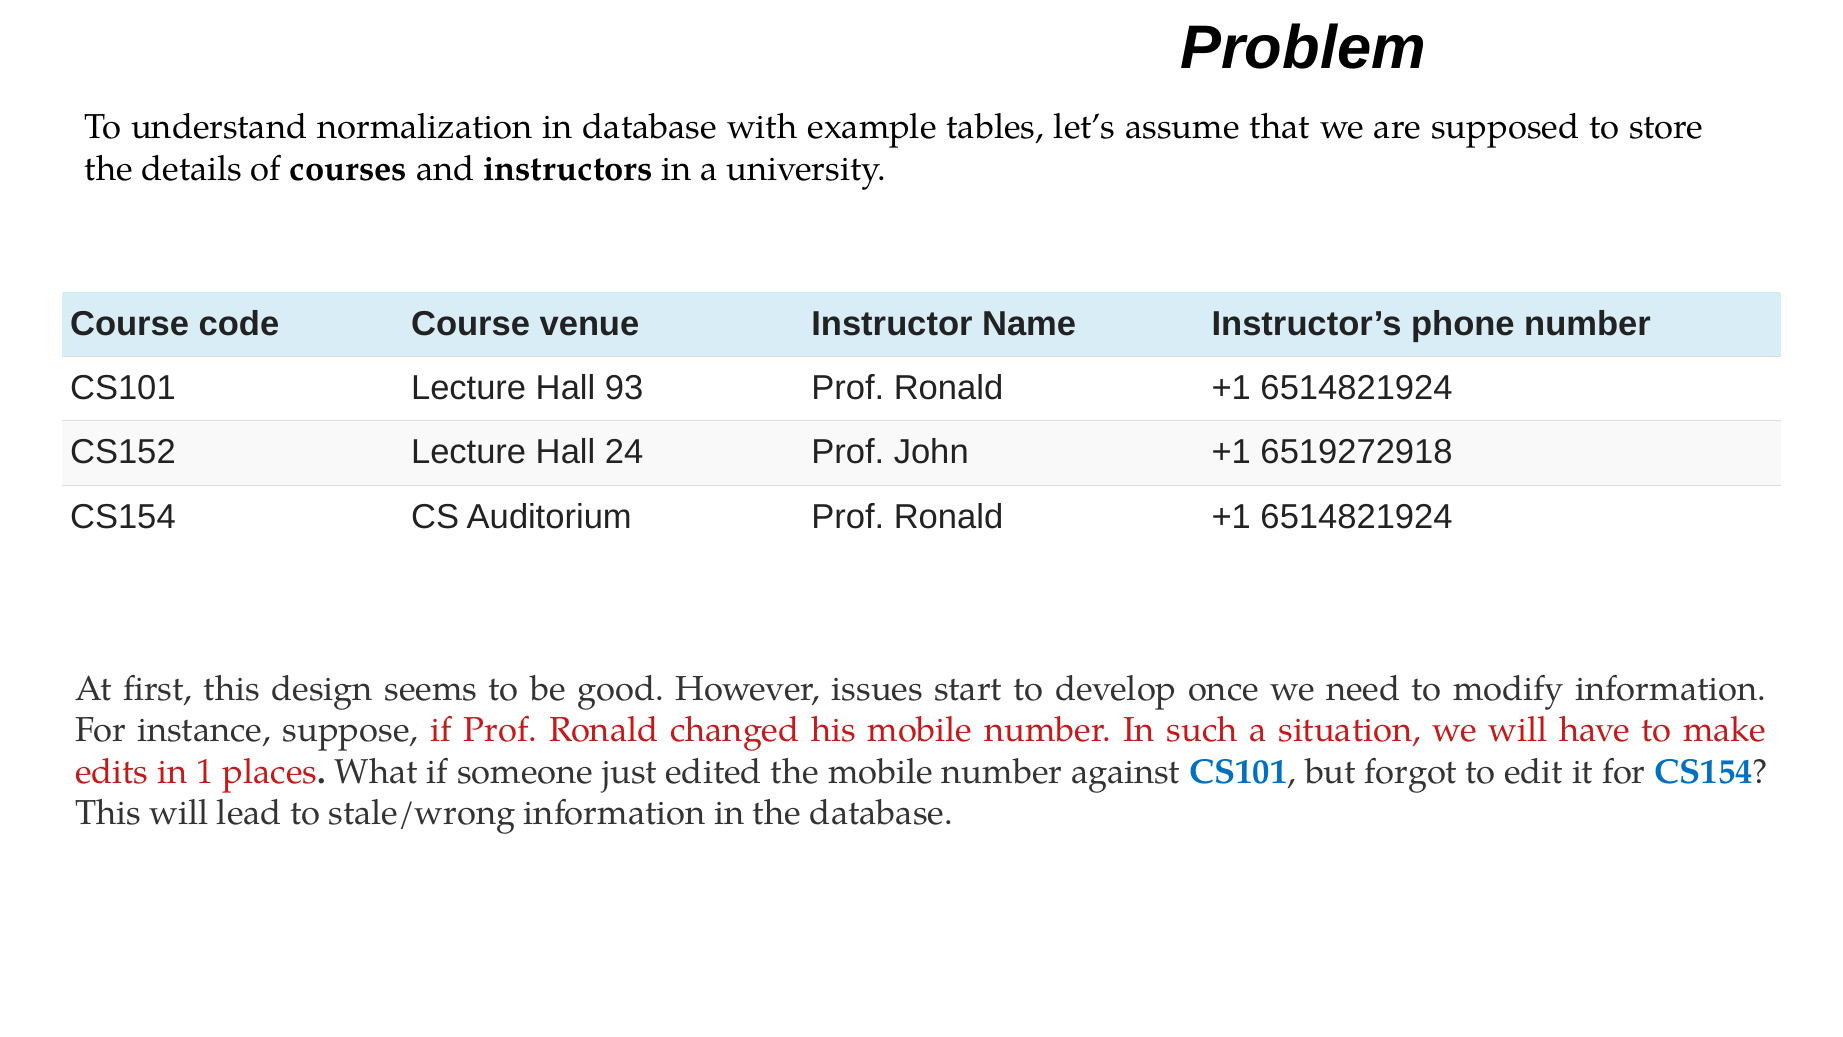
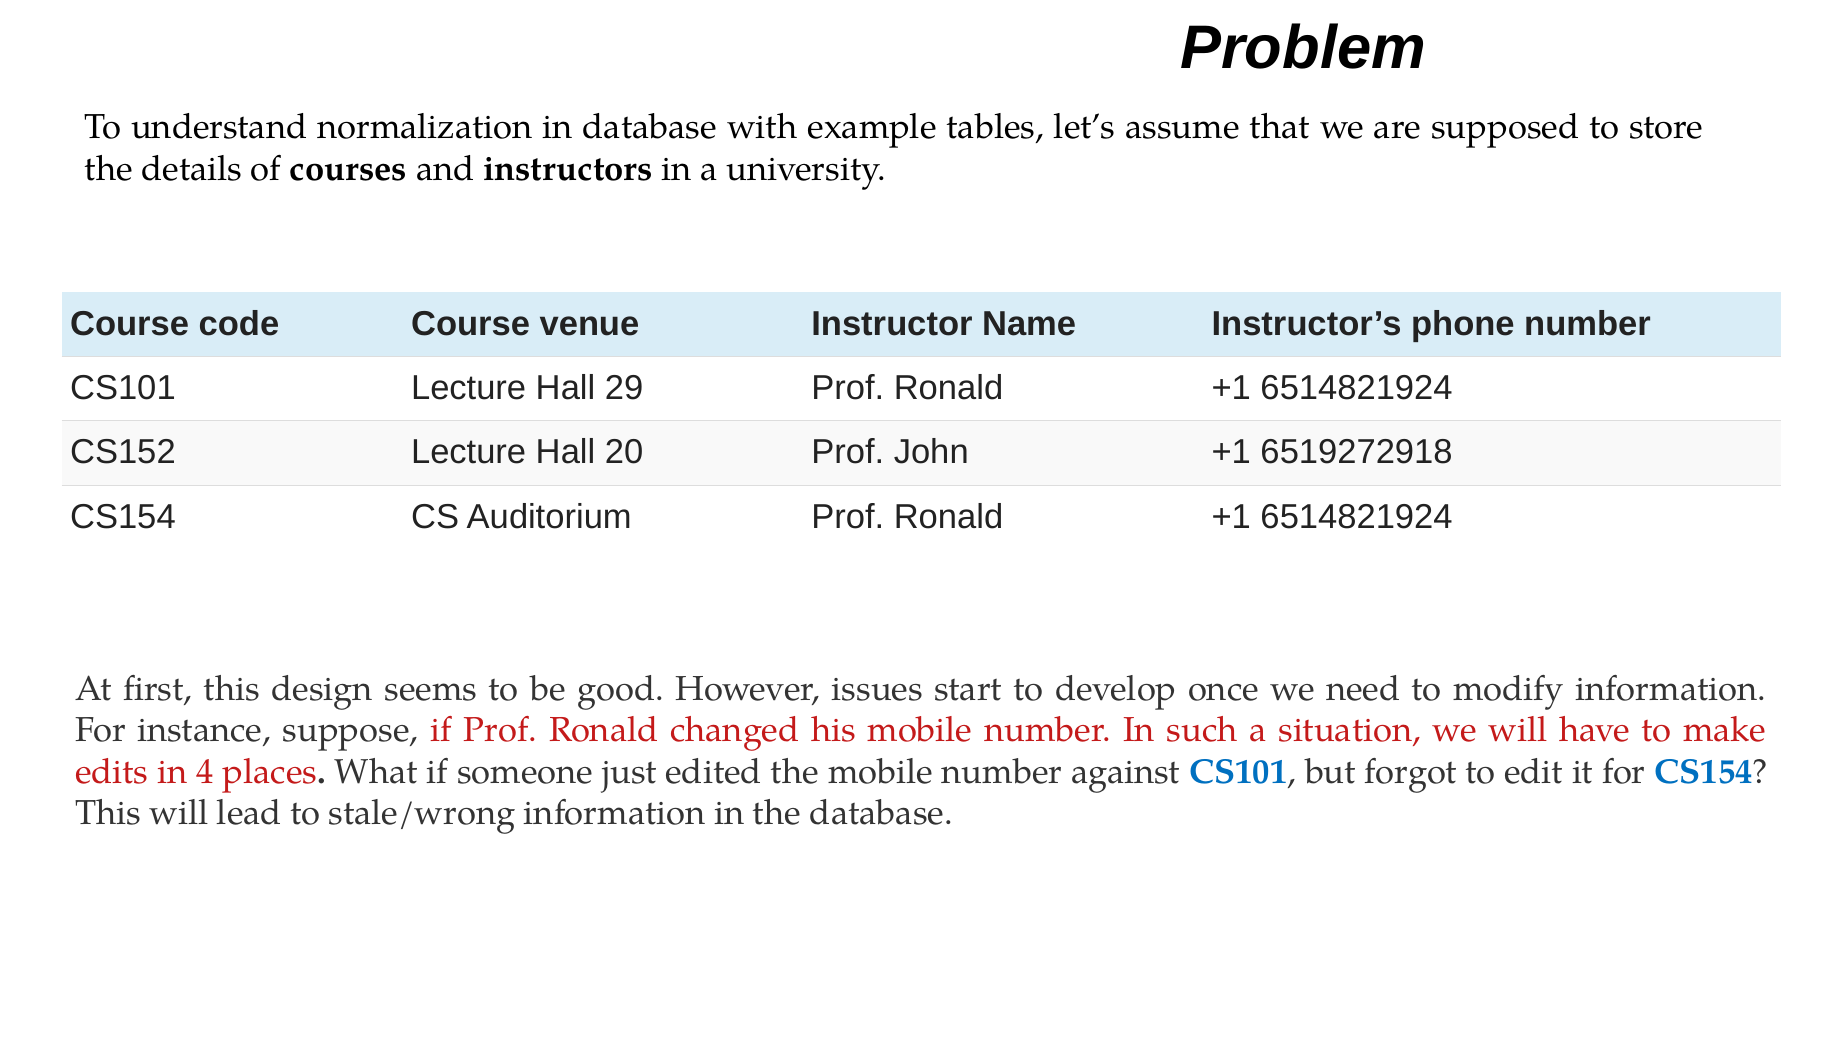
93: 93 -> 29 (624, 387)
24: 24 -> 20 (624, 452)
1: 1 -> 4 (205, 772)
